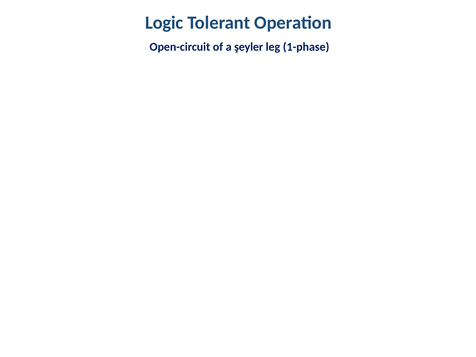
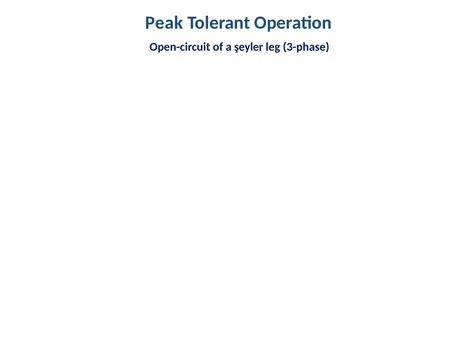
Logic: Logic -> Peak (164, 23)
1-phase: 1-phase -> 3-phase (306, 47)
